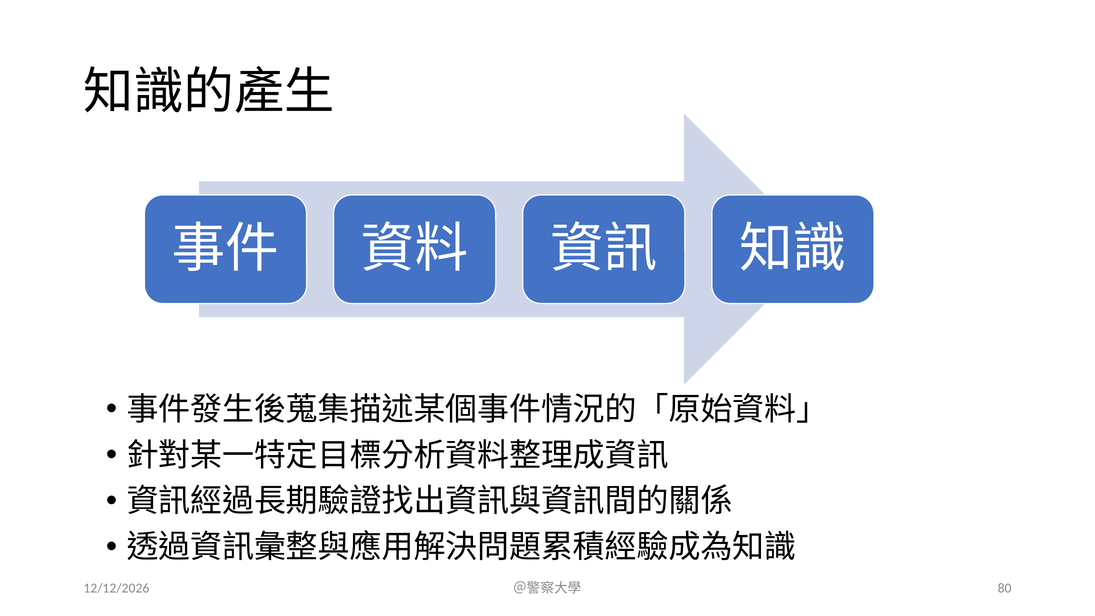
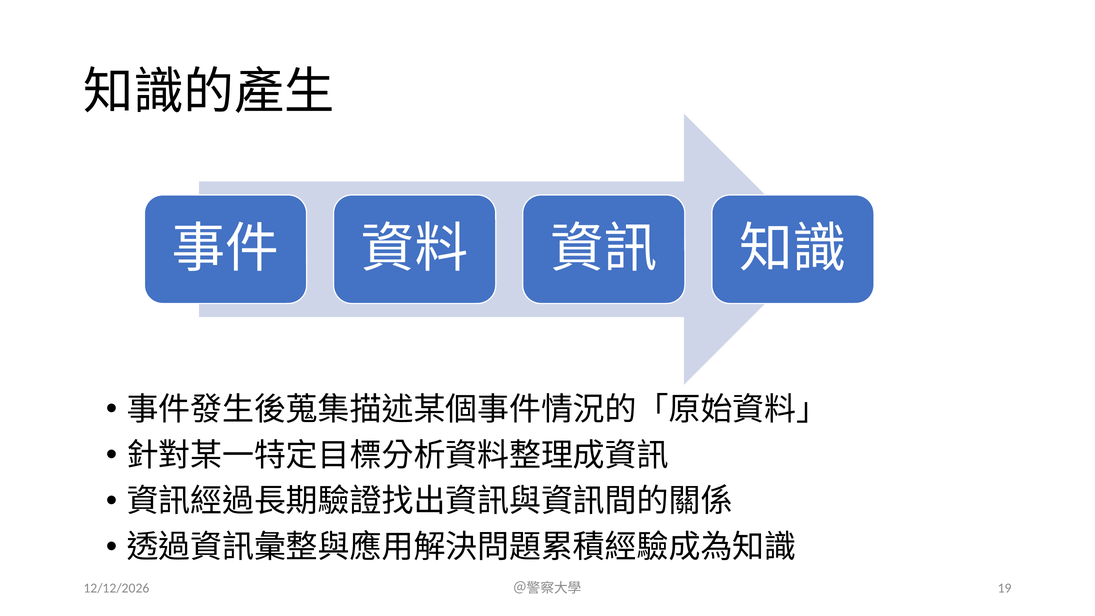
80: 80 -> 19 (1005, 588)
